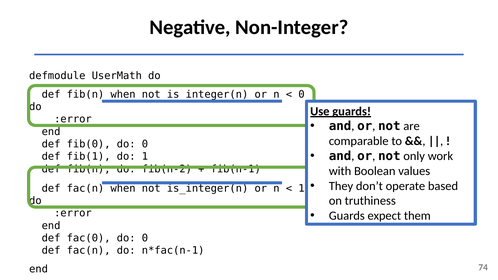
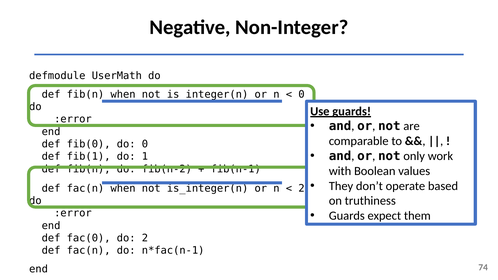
1: 1 -> 2 (301, 188)
fac(0 do 0: 0 -> 2 (145, 238)
